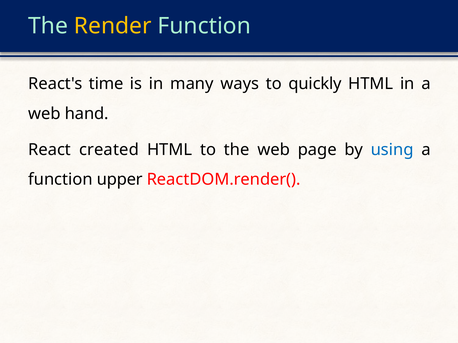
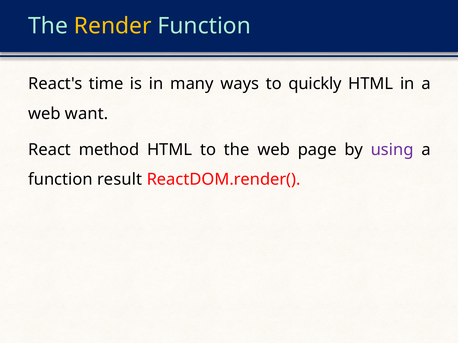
hand: hand -> want (87, 114)
created: created -> method (109, 150)
using colour: blue -> purple (392, 150)
upper: upper -> result (120, 180)
